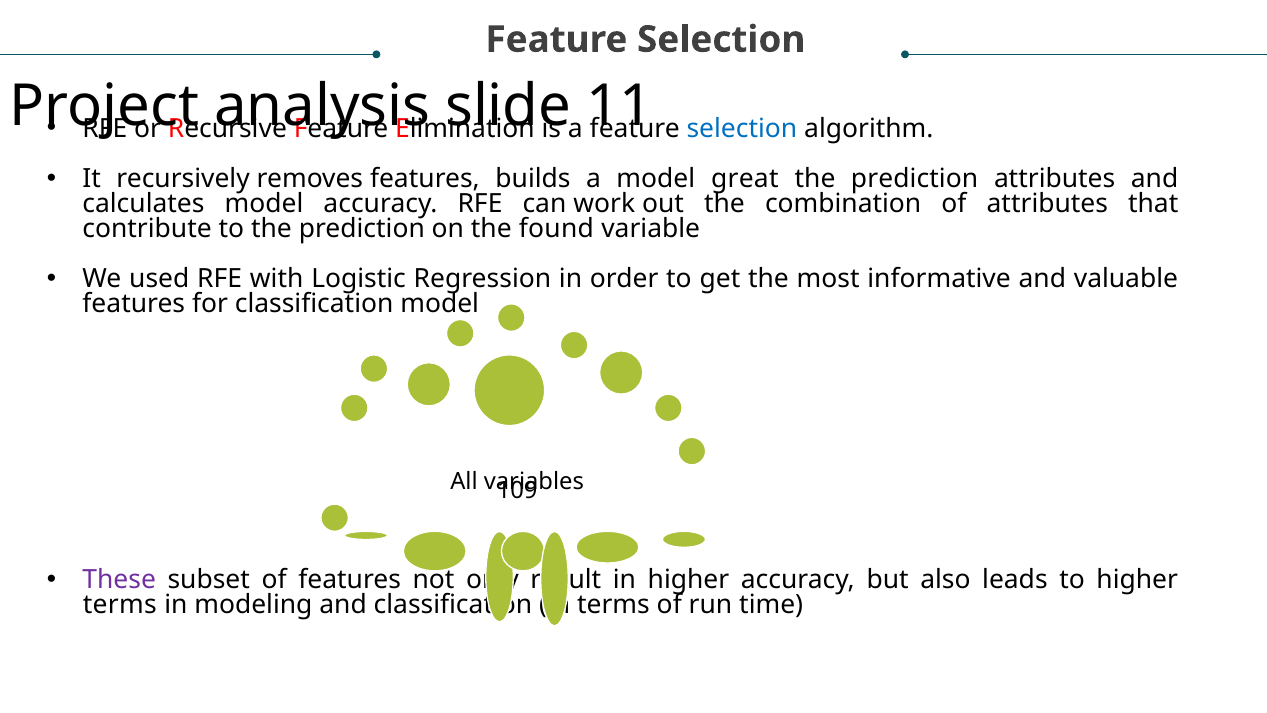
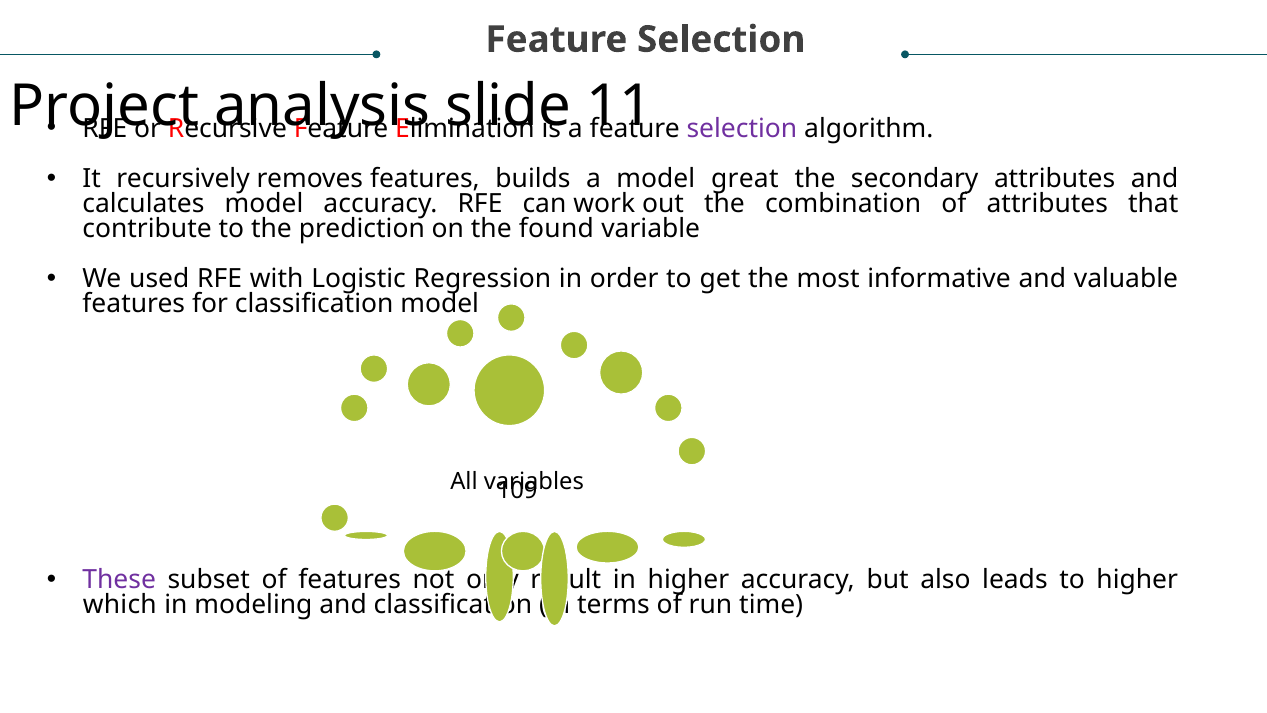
selection colour: blue -> purple (742, 129)
prediction: prediction -> secondary (915, 179)
terms: terms -> which (120, 605)
